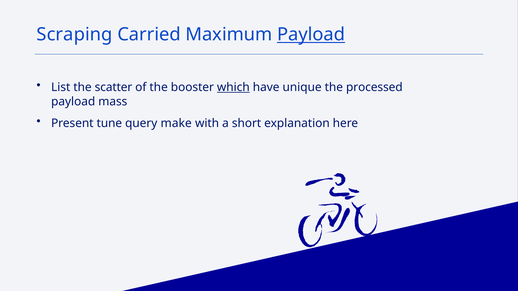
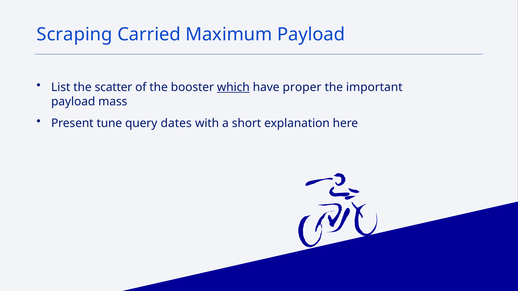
Payload underline: present -> none (311, 35)
unique: unique -> proper (302, 87)
processed: processed -> important (374, 87)
make: make -> dates (176, 123)
